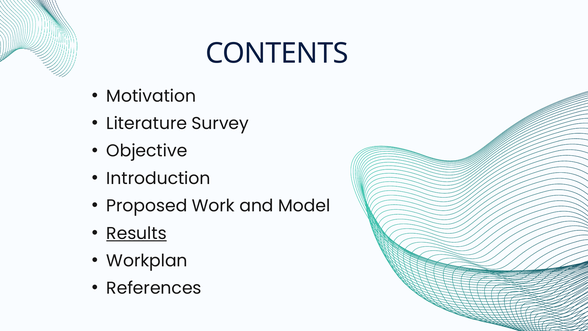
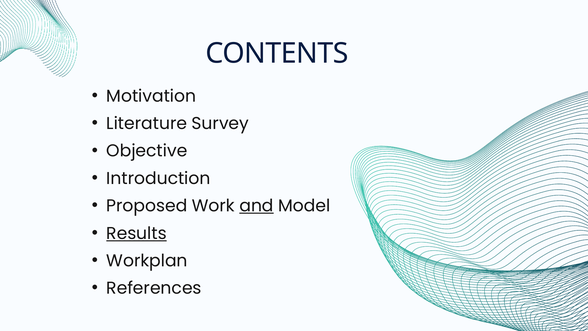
and underline: none -> present (256, 206)
